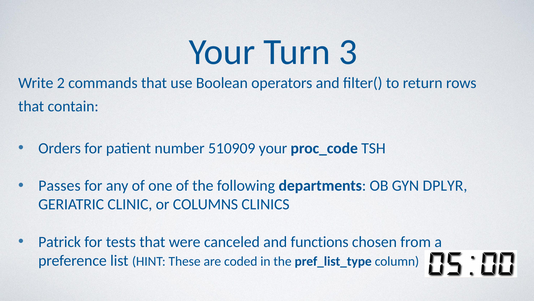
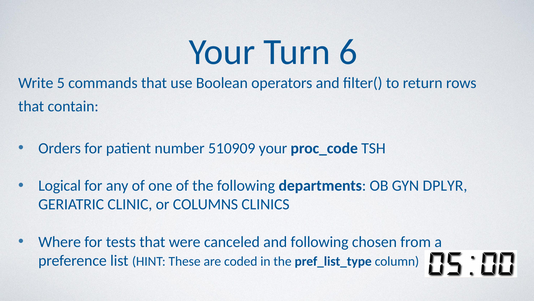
3: 3 -> 6 (348, 52)
2: 2 -> 5 (61, 83)
Passes: Passes -> Logical (60, 185)
Patrick: Patrick -> Where (60, 241)
and functions: functions -> following (320, 241)
